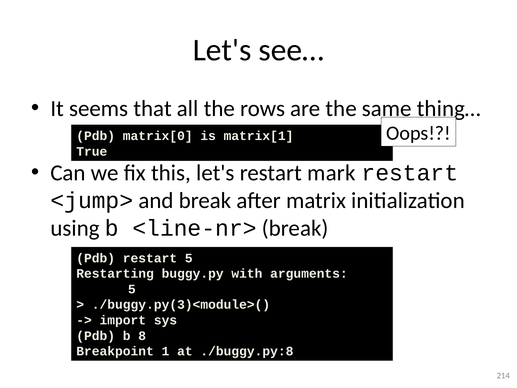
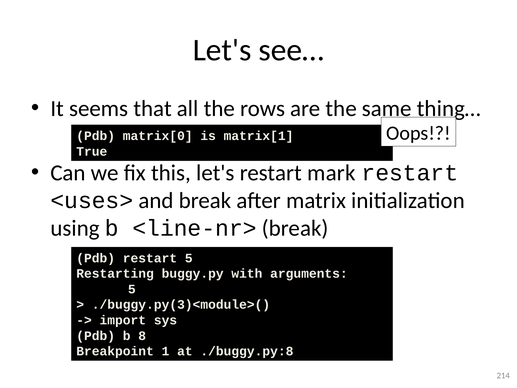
<jump>: <jump> -> <uses> (92, 200)
